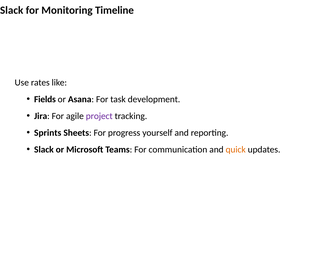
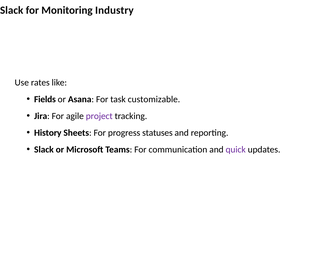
Timeline: Timeline -> Industry (114, 10)
development: development -> customizable (154, 99)
Sprints: Sprints -> History (48, 133)
yourself: yourself -> statuses (157, 133)
quick colour: orange -> purple (236, 150)
